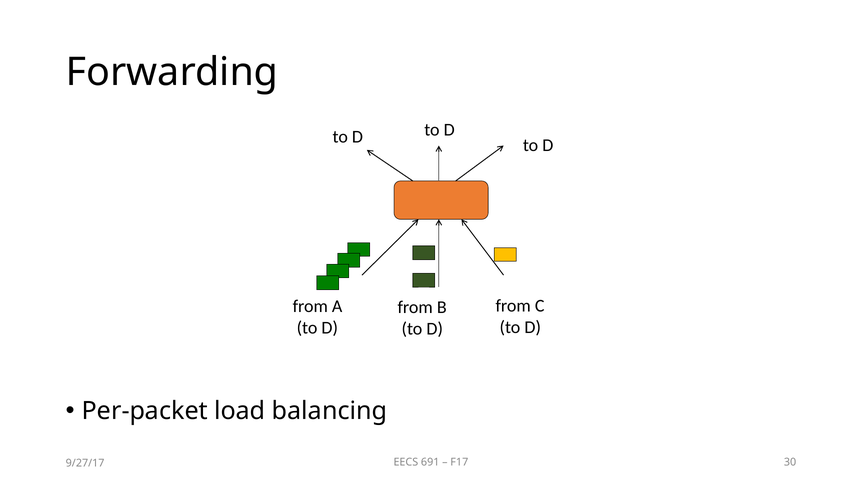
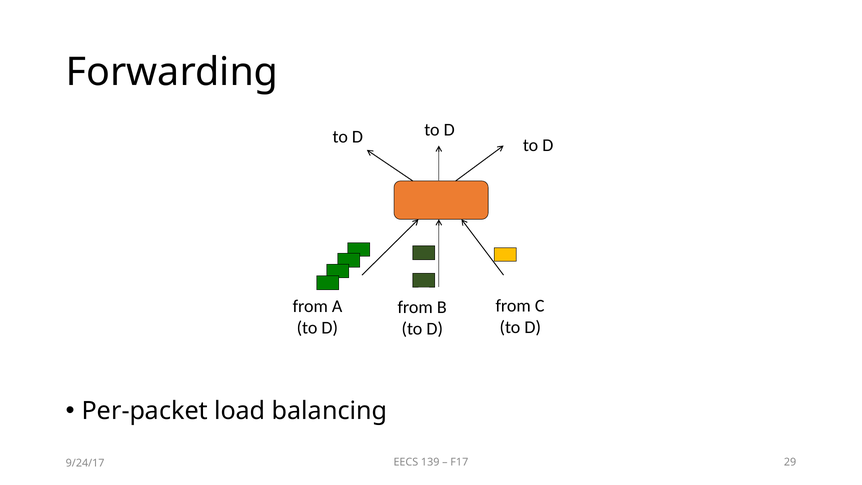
691: 691 -> 139 (430, 462)
30: 30 -> 29 (790, 462)
9/27/17: 9/27/17 -> 9/24/17 (85, 463)
